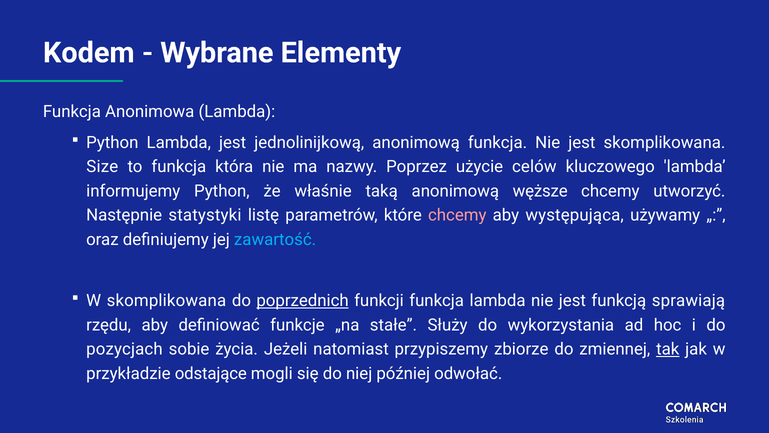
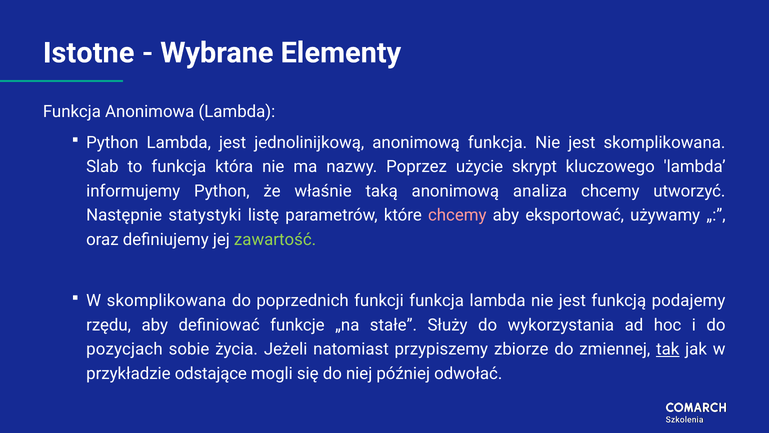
Kodem: Kodem -> Istotne (89, 53)
Size: Size -> Slab (102, 167)
celów: celów -> skrypt (534, 167)
węższe: węższe -> analiza (540, 191)
występująca: występująca -> eksportować (575, 215)
zawartość colour: light blue -> light green (275, 239)
poprzednich underline: present -> none (303, 300)
sprawiają: sprawiają -> podajemy (689, 300)
